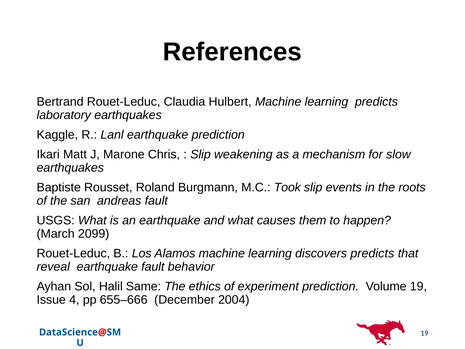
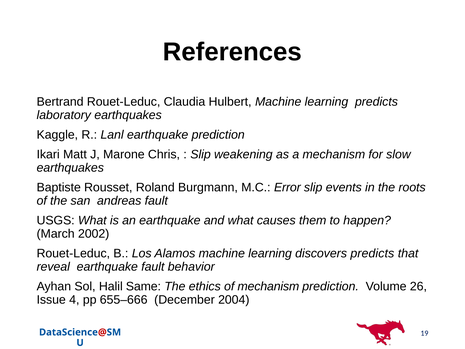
Took: Took -> Error (287, 187)
2099: 2099 -> 2002 (94, 234)
of experiment: experiment -> mechanism (268, 286)
Volume 19: 19 -> 26 (418, 286)
